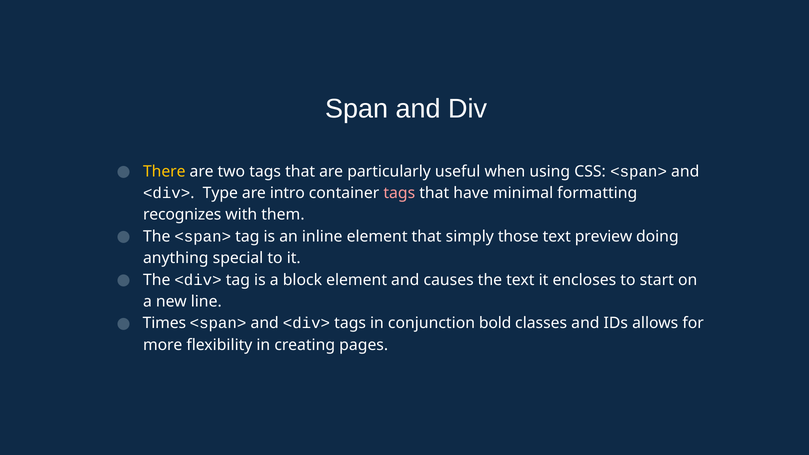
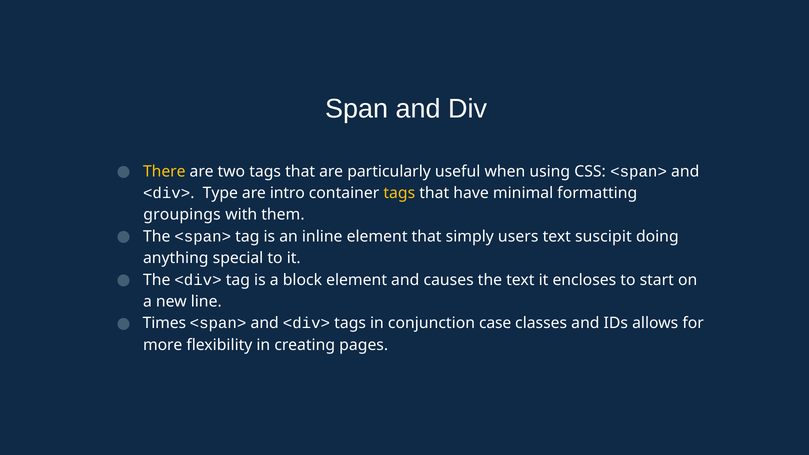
tags colour: pink -> yellow (399, 193)
recognizes: recognizes -> groupings (182, 215)
those: those -> users (518, 237)
preview: preview -> suscipit (603, 237)
bold: bold -> case (495, 323)
